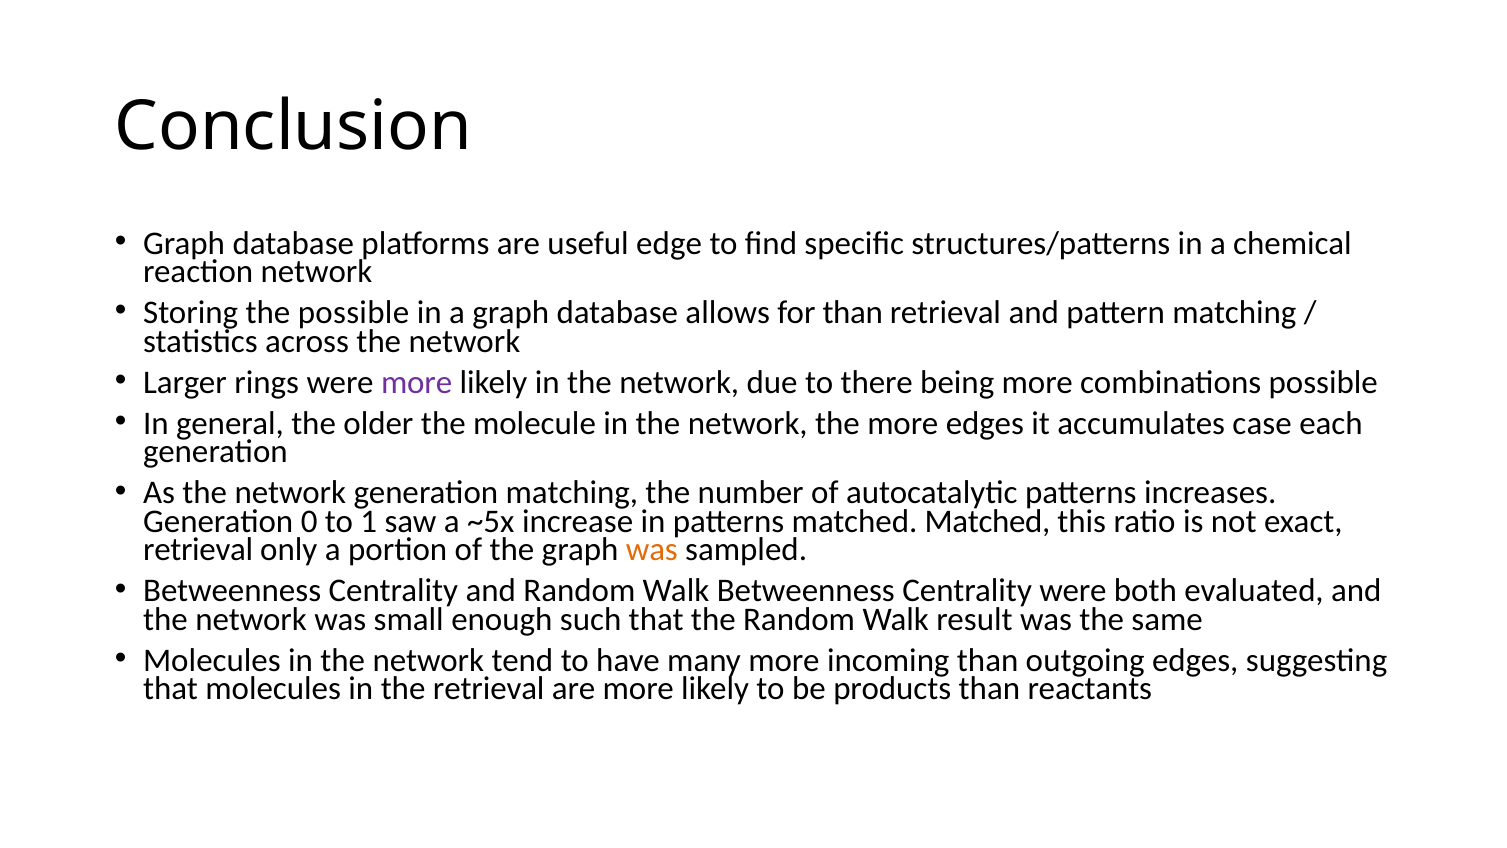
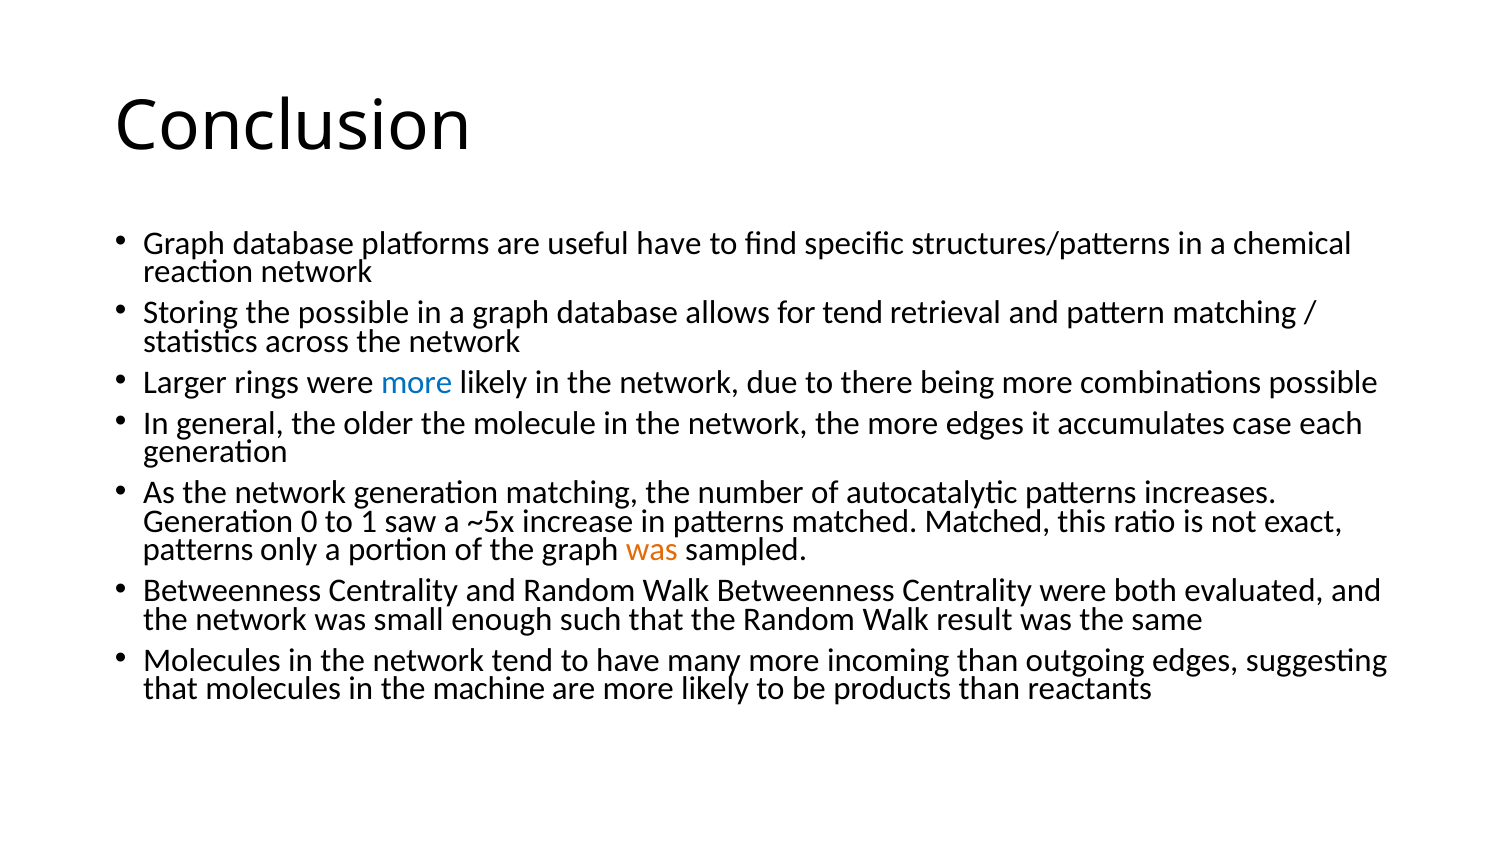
useful edge: edge -> have (669, 243)
for than: than -> tend (853, 313)
more colour: purple -> blue (417, 382)
retrieval: retrieval -> patterns (198, 550)
the retrieval: retrieval -> machine (489, 689)
